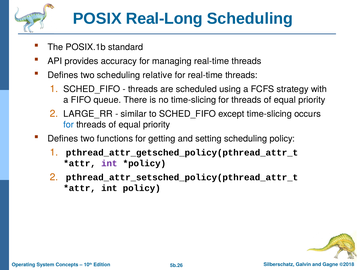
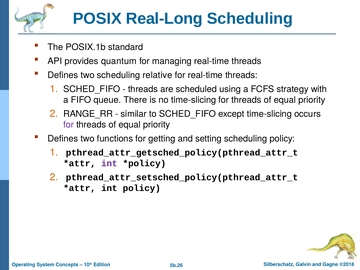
accuracy: accuracy -> quantum (119, 61)
LARGE_RR: LARGE_RR -> RANGE_RR (88, 114)
for colour: blue -> purple (69, 125)
